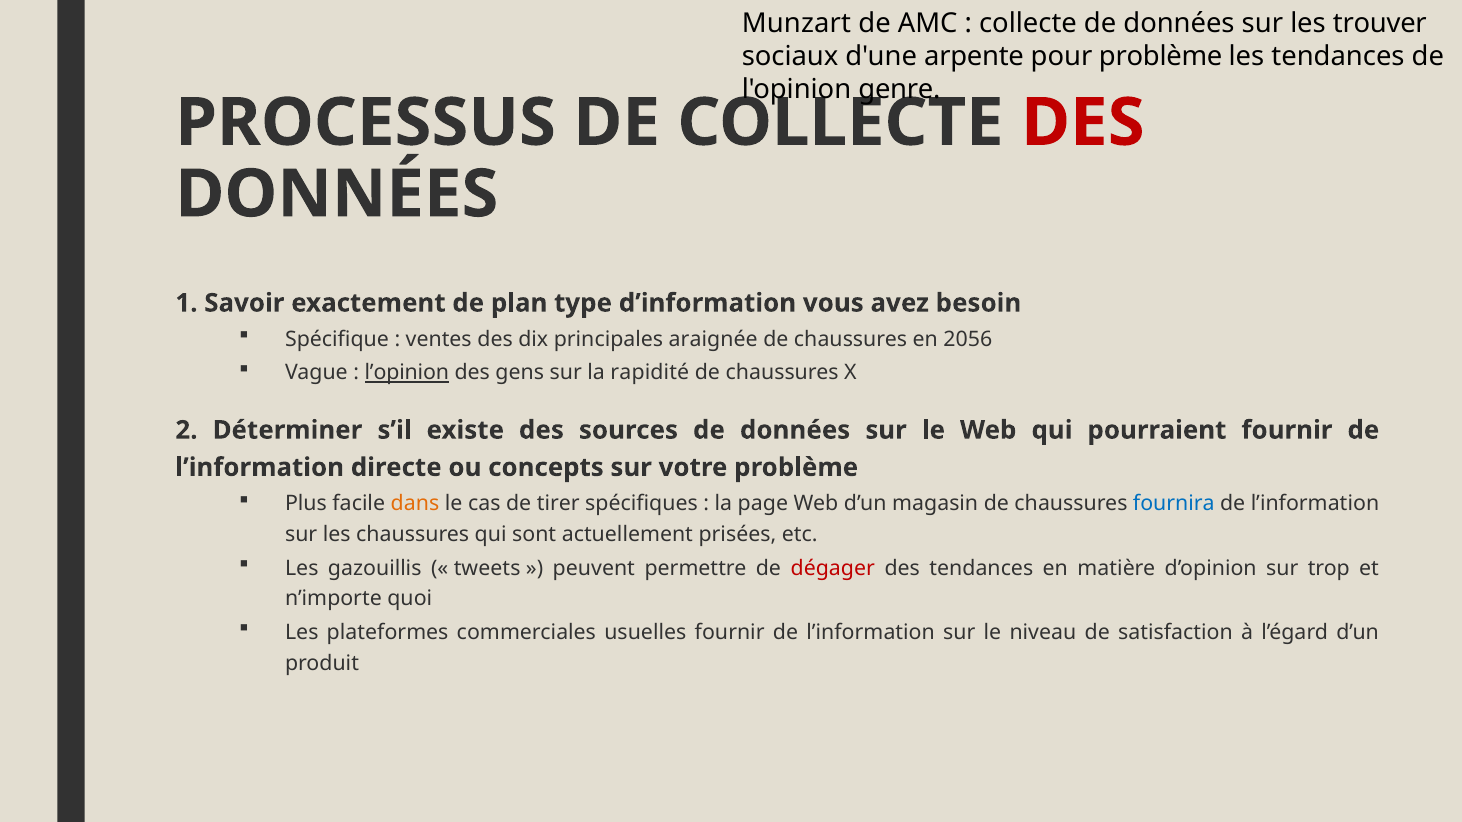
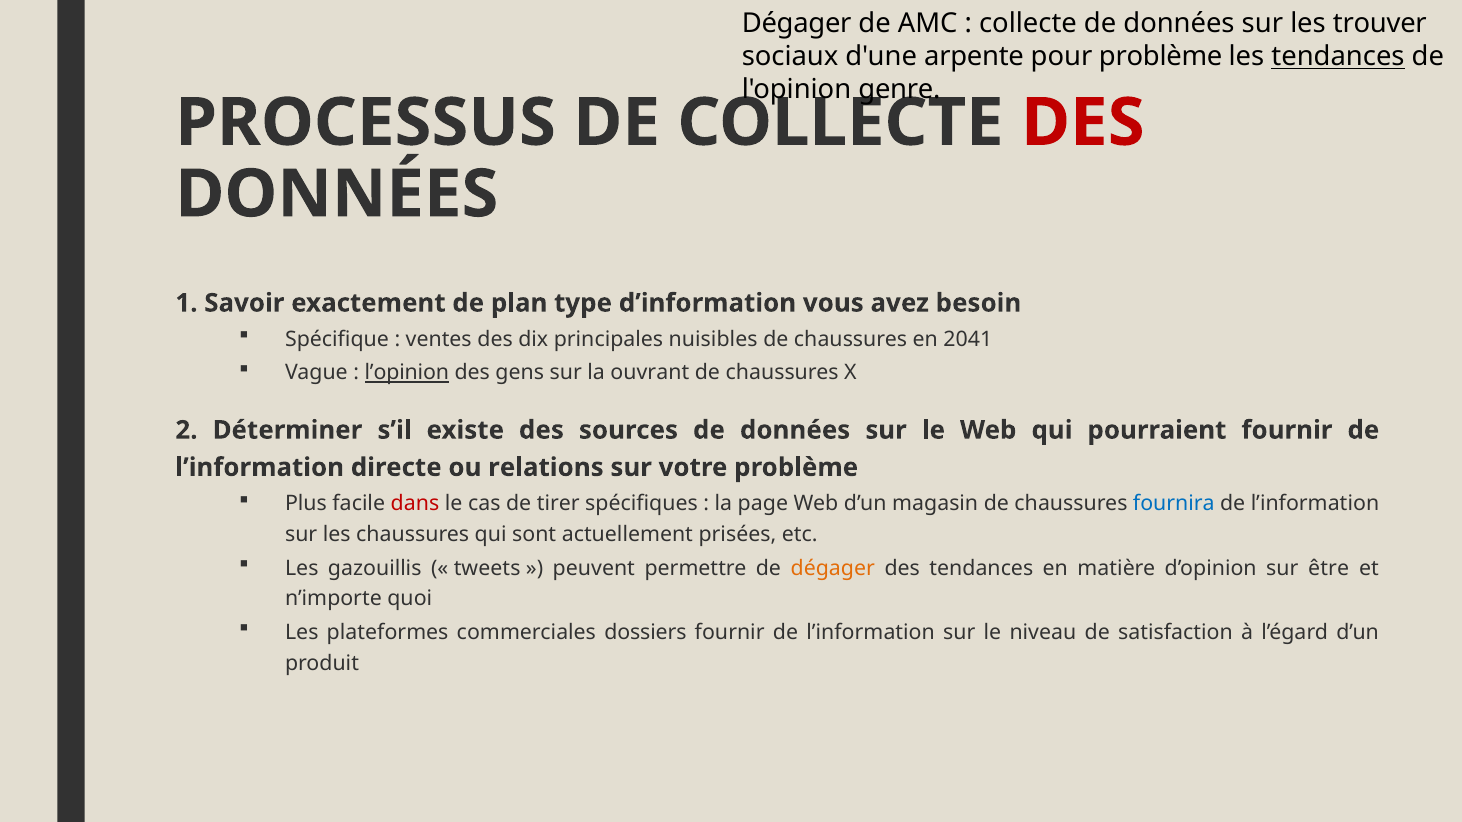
Munzart: Munzart -> Dégager (797, 24)
tendances underline: none -> present (1338, 57)
araignée: araignée -> nuisibles (713, 339)
2056: 2056 -> 2041 (968, 339)
rapidité: rapidité -> ouvrant (650, 373)
concepts: concepts -> relations (546, 468)
dans colour: orange -> red (415, 504)
dégager colour: red -> orange (833, 568)
trop: trop -> être (1329, 568)
usuelles: usuelles -> dossiers (645, 633)
